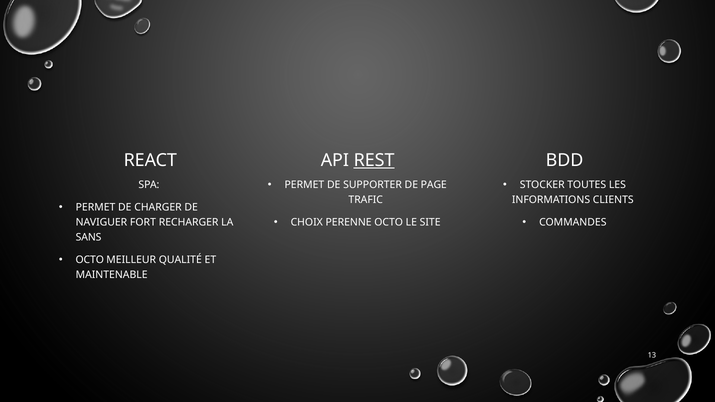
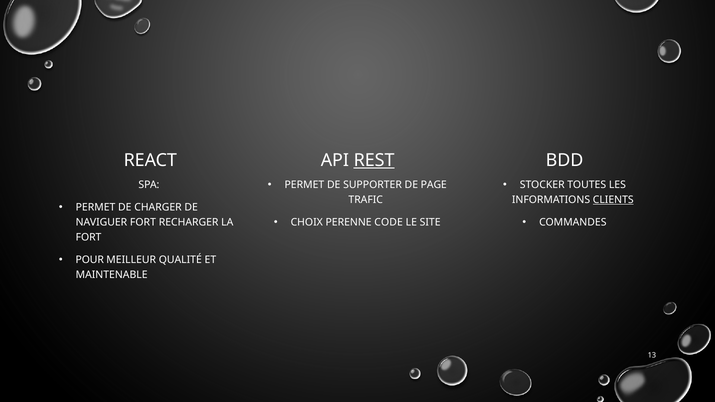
CLIENTS underline: none -> present (613, 200)
PERENNE OCTO: OCTO -> CODE (389, 222)
SANS: SANS -> FORT (89, 237)
OCTO: OCTO -> POUR (90, 260)
